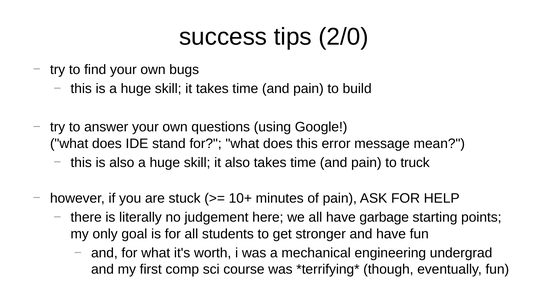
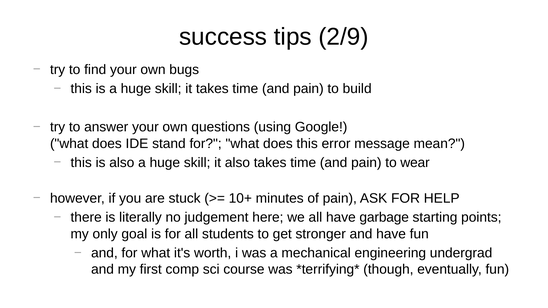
2/0: 2/0 -> 2/9 (344, 37)
truck: truck -> wear (415, 163)
